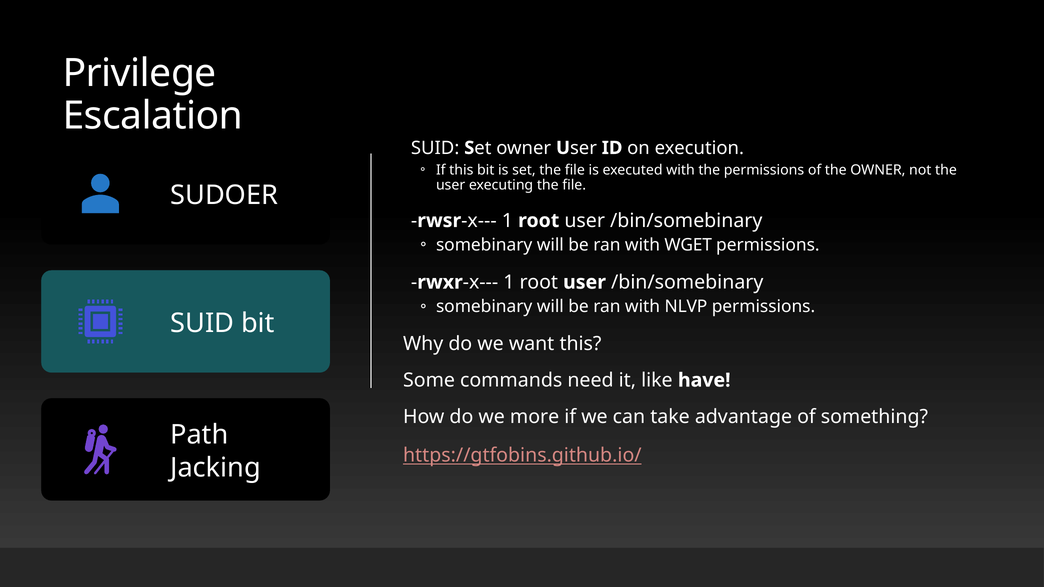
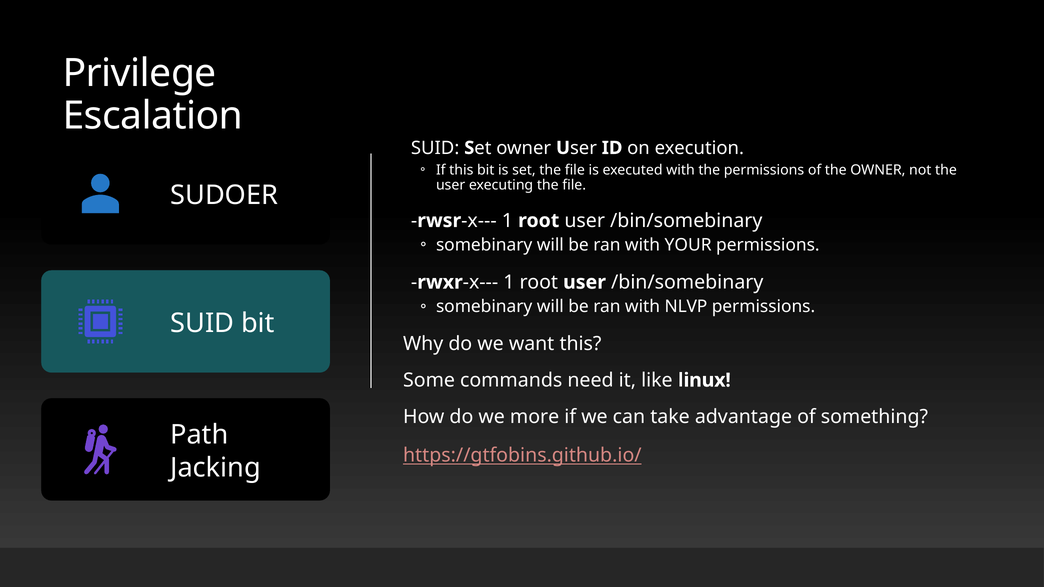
WGET: WGET -> YOUR (688, 245)
have: have -> linux (704, 380)
